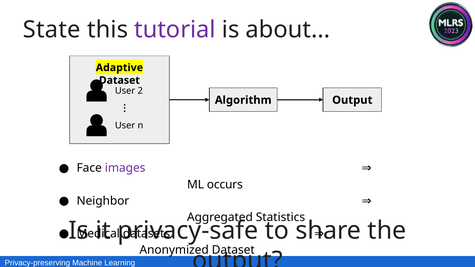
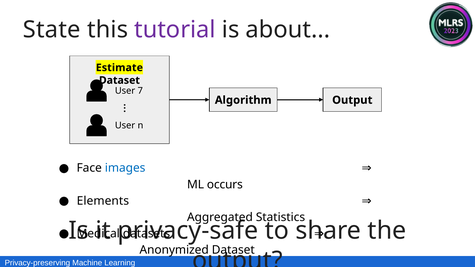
Adaptive: Adaptive -> Estimate (119, 68)
2: 2 -> 7 (140, 91)
images colour: purple -> blue (125, 168)
Neighbor: Neighbor -> Elements (103, 201)
